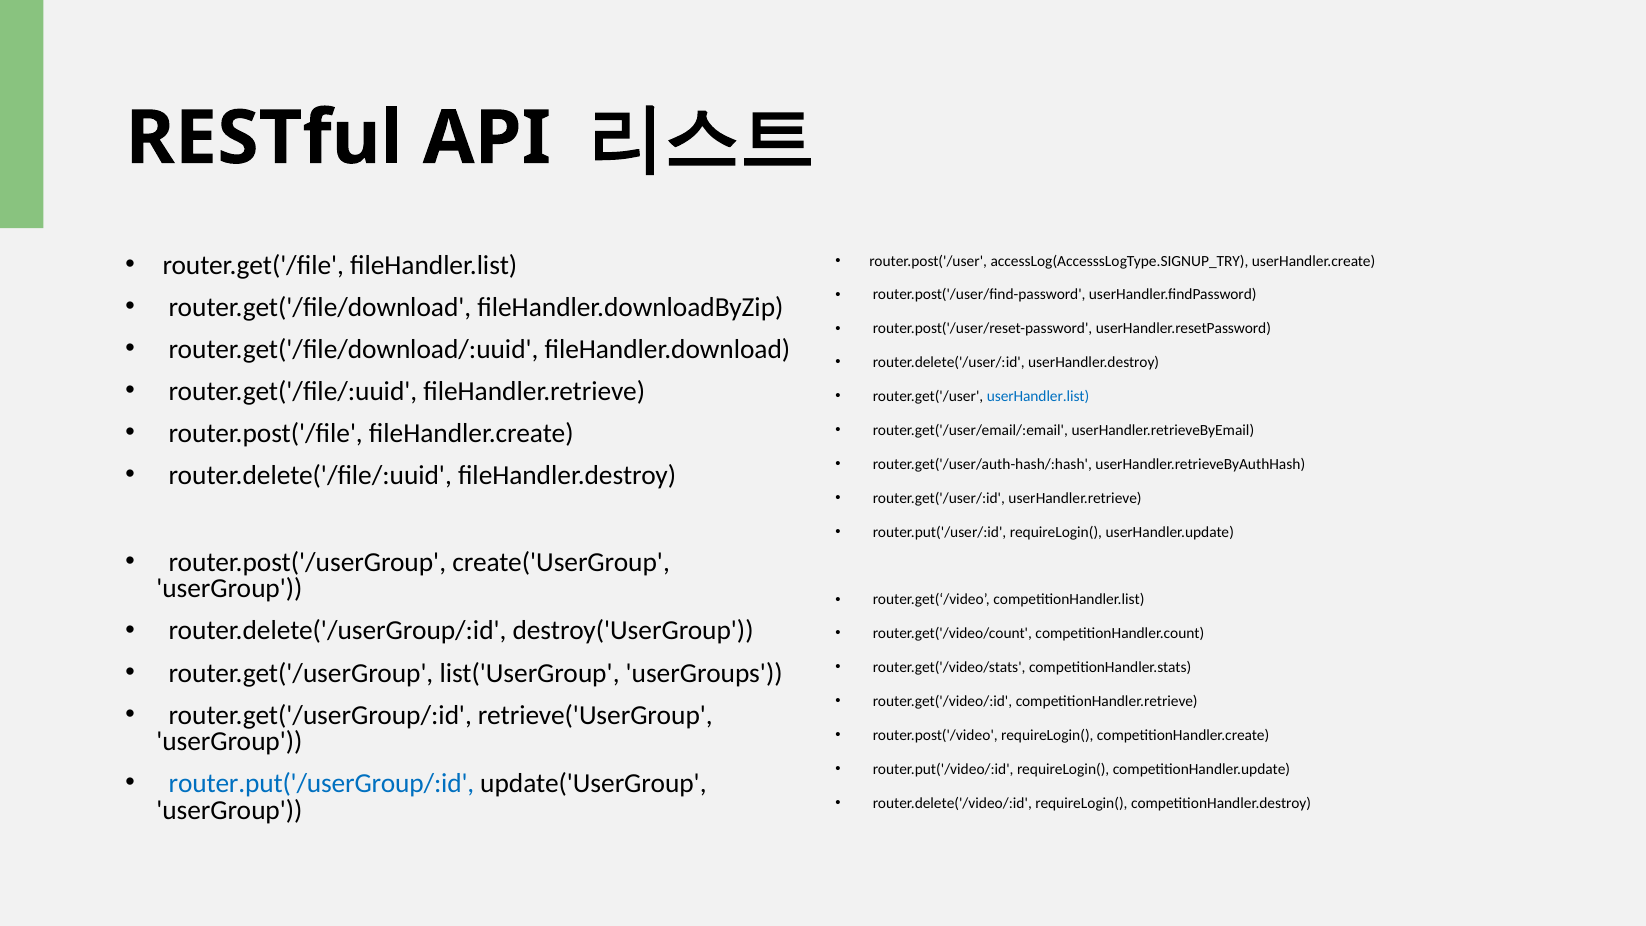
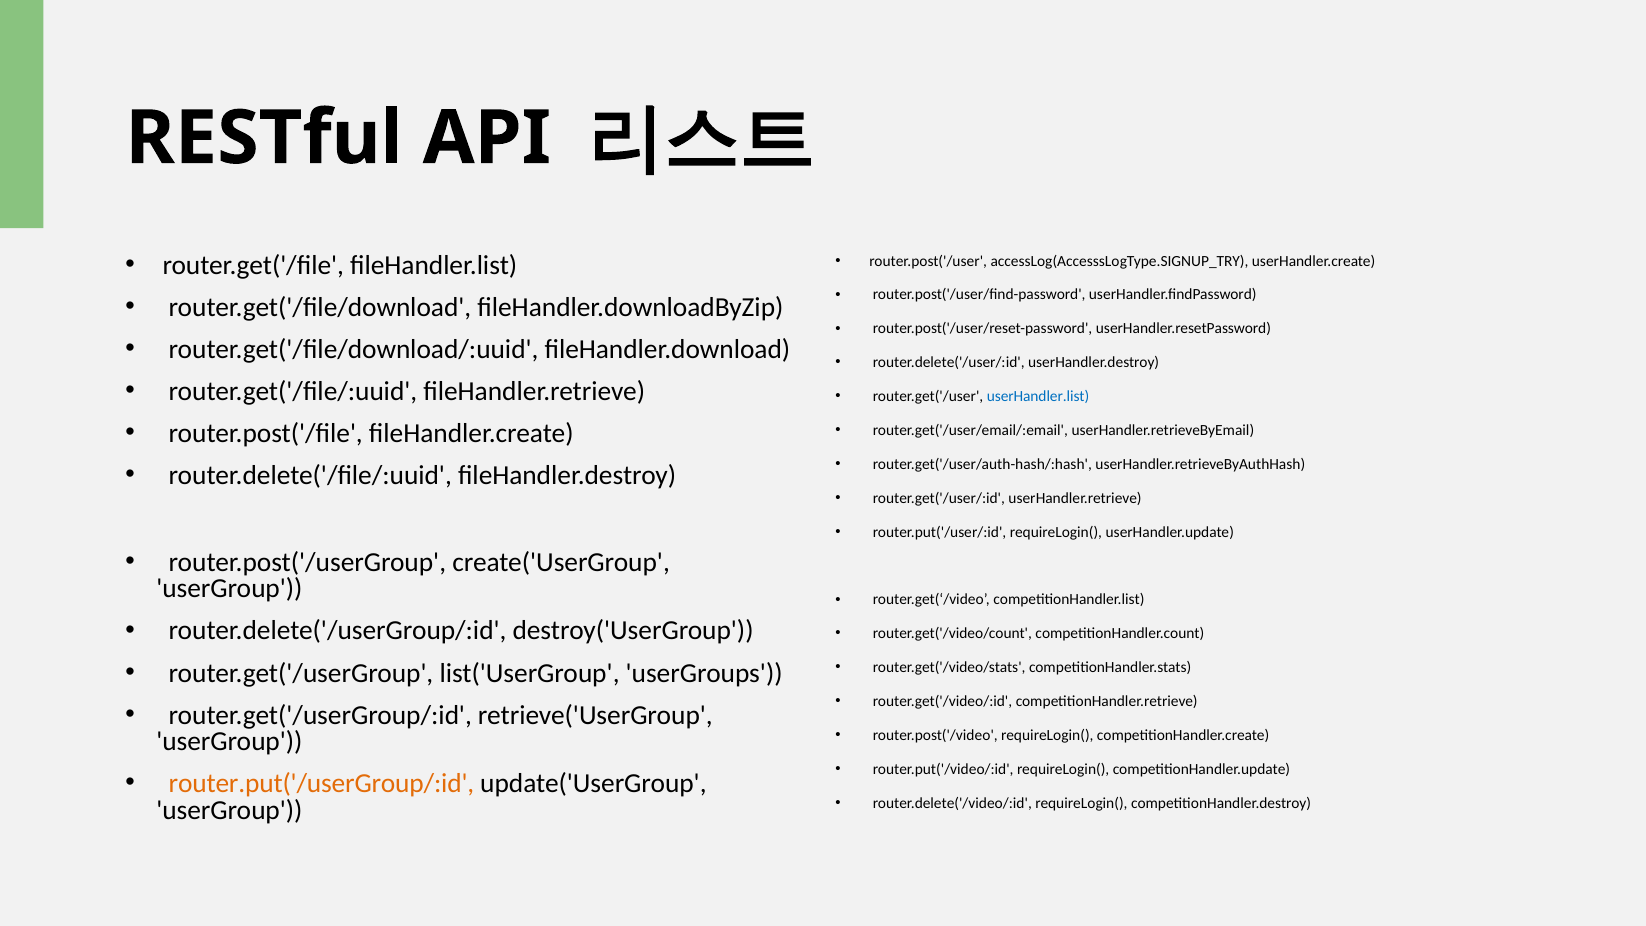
router.put('/userGroup/:id colour: blue -> orange (321, 784)
